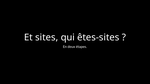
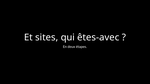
êtes-sites: êtes-sites -> êtes-avec (98, 37)
